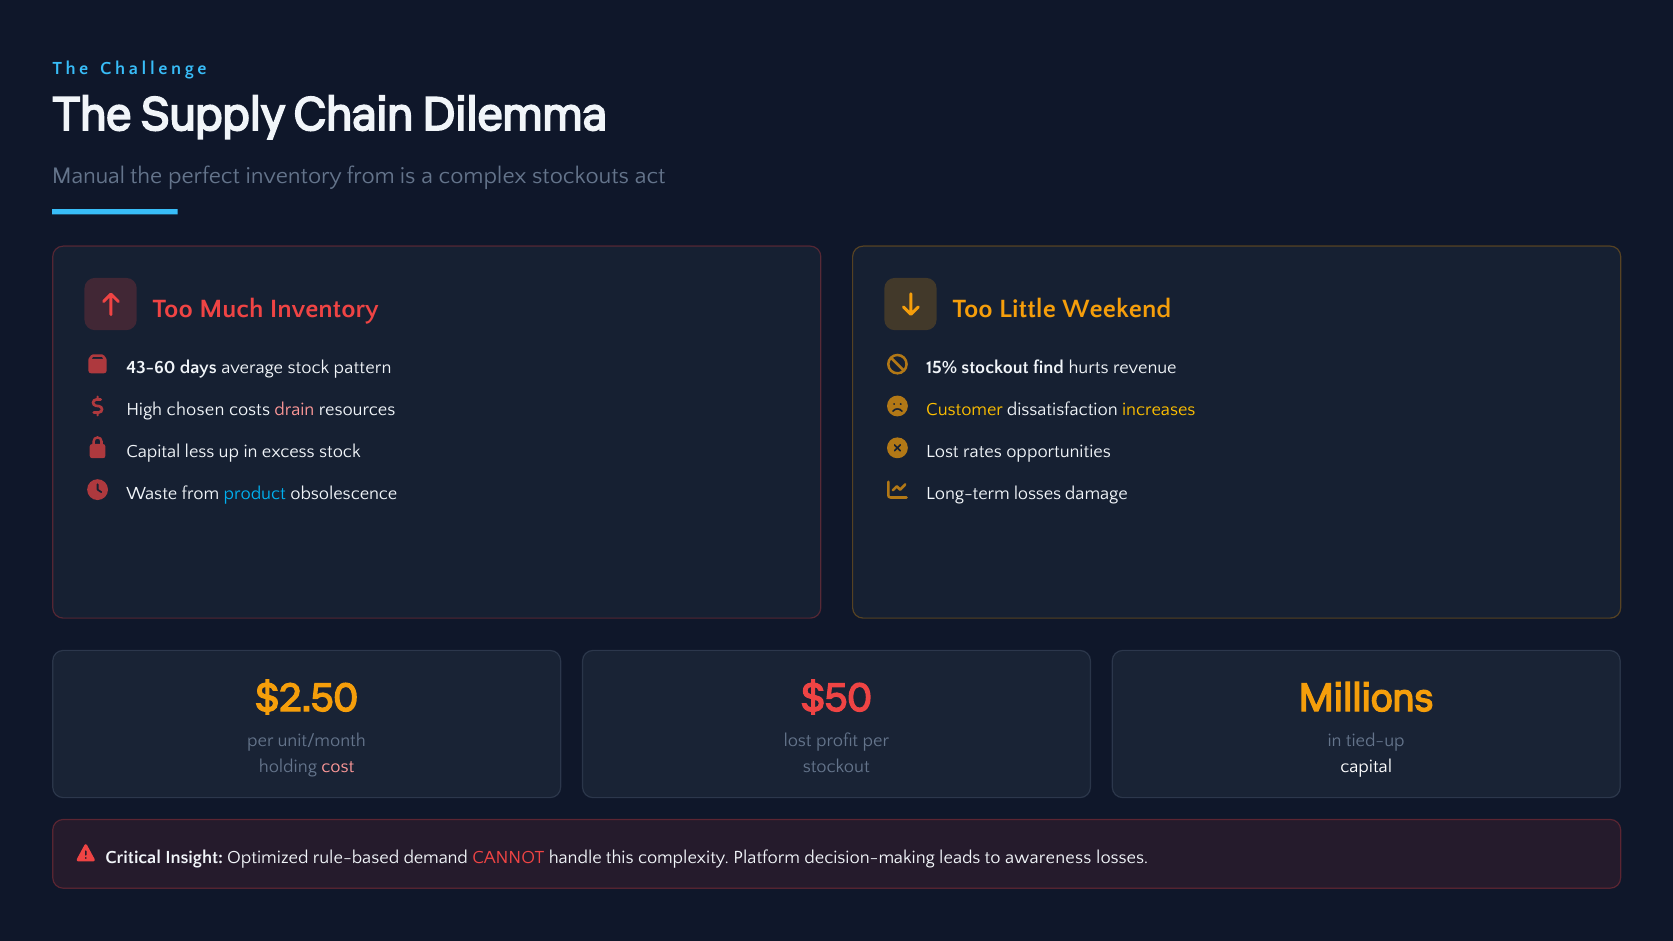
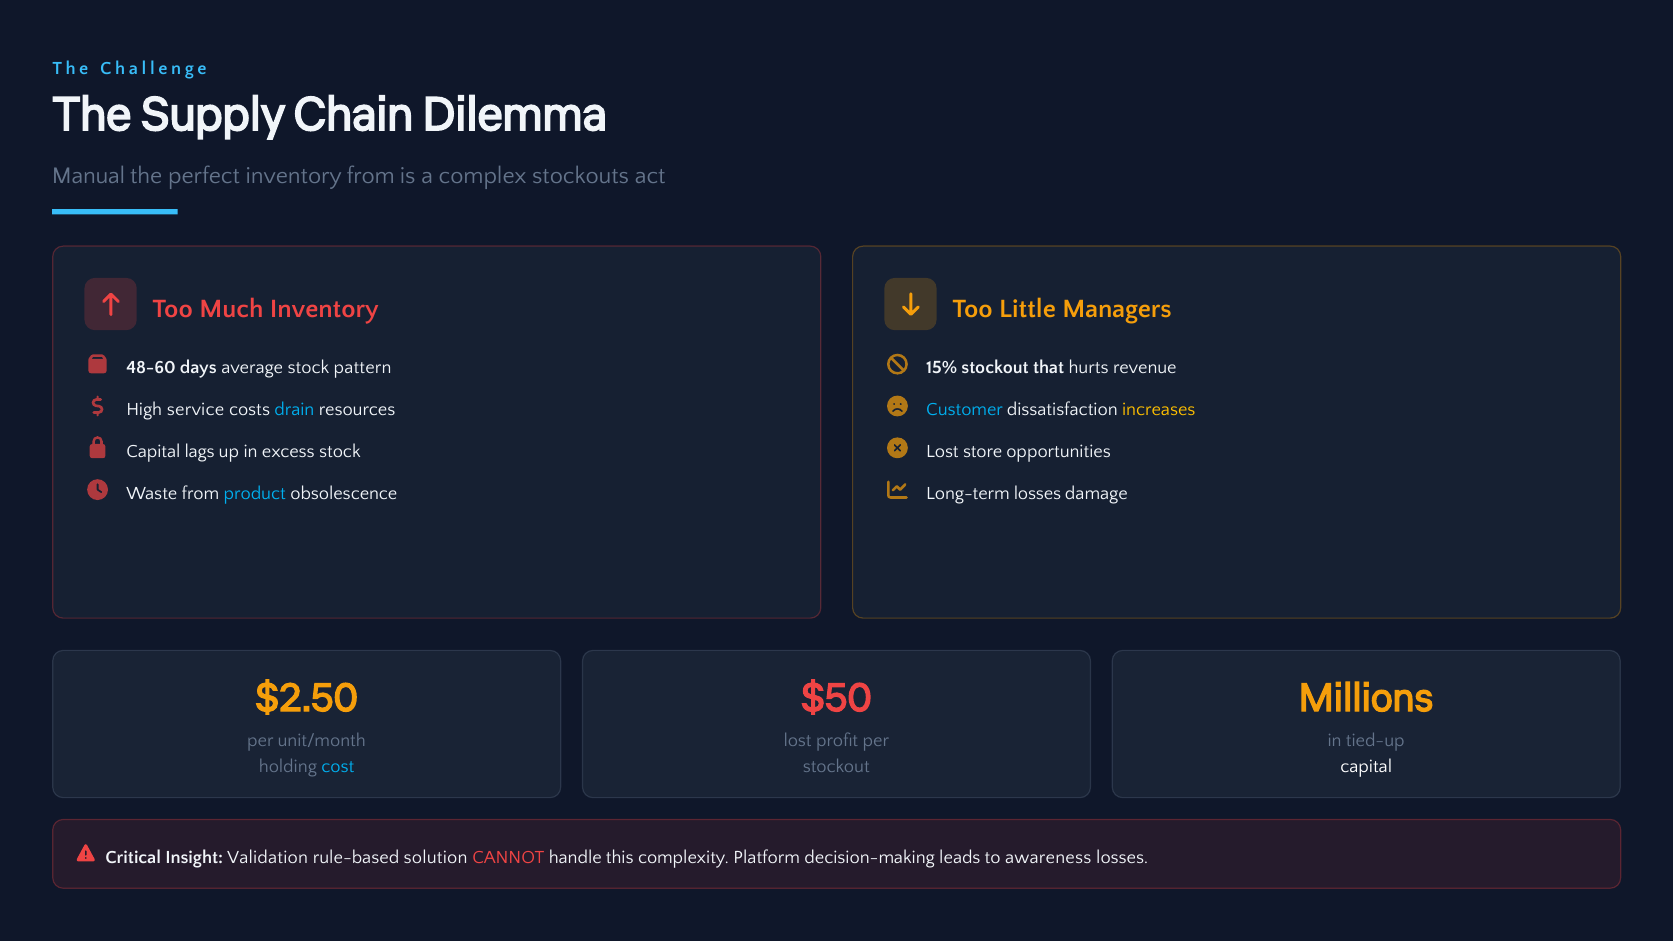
Weekend: Weekend -> Managers (1117, 309)
43-60: 43-60 -> 48-60 (151, 368)
find: find -> that (1049, 368)
chosen: chosen -> service (196, 409)
drain colour: pink -> light blue (294, 409)
Customer colour: yellow -> light blue (965, 409)
less: less -> lags (200, 451)
rates: rates -> store (983, 451)
cost colour: pink -> light blue (338, 767)
Optimized: Optimized -> Validation (268, 857)
demand: demand -> solution (436, 857)
